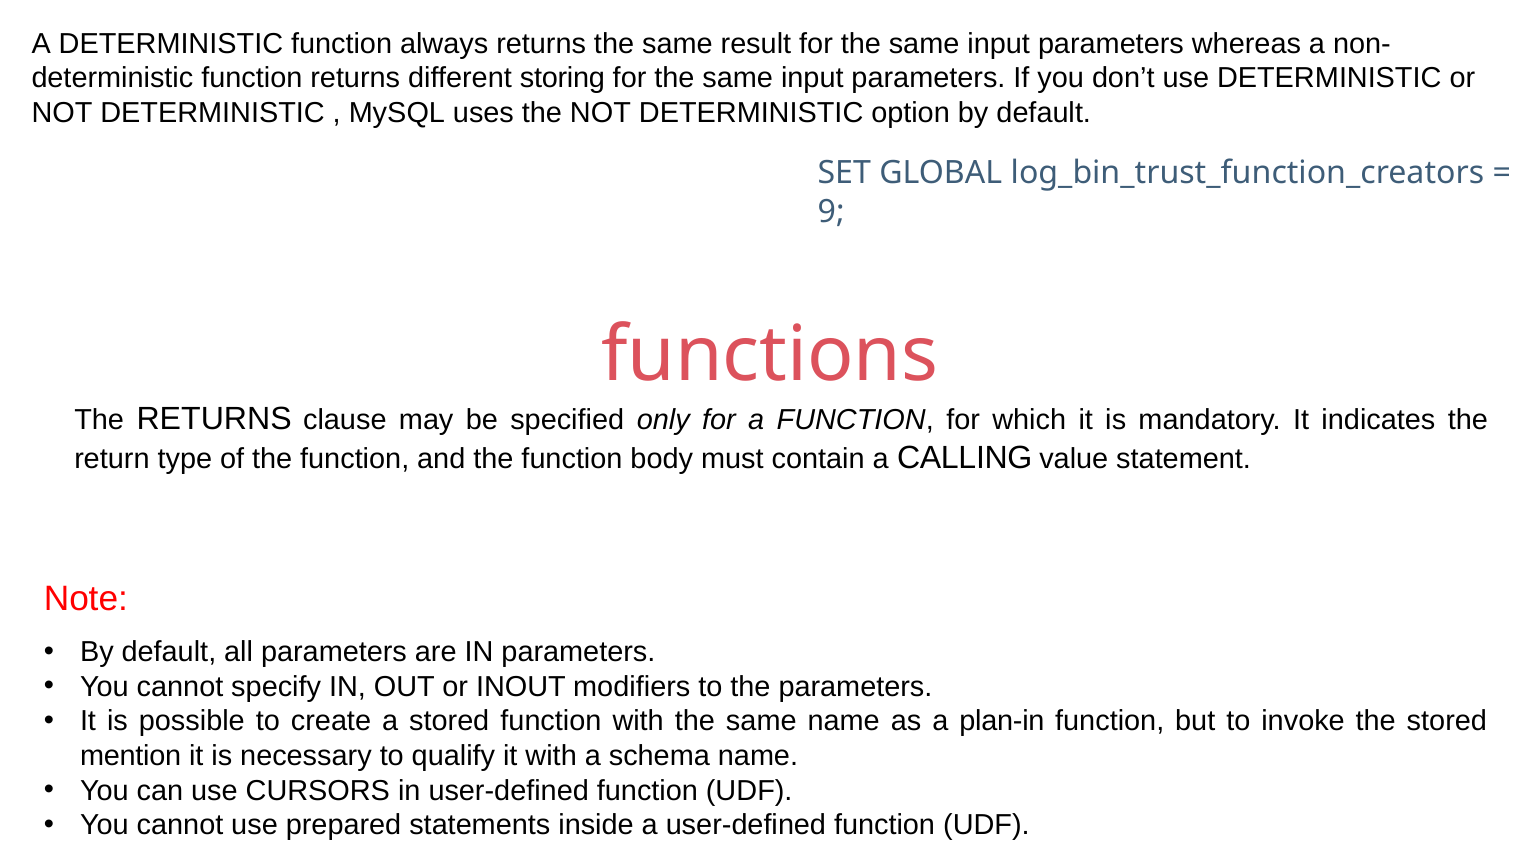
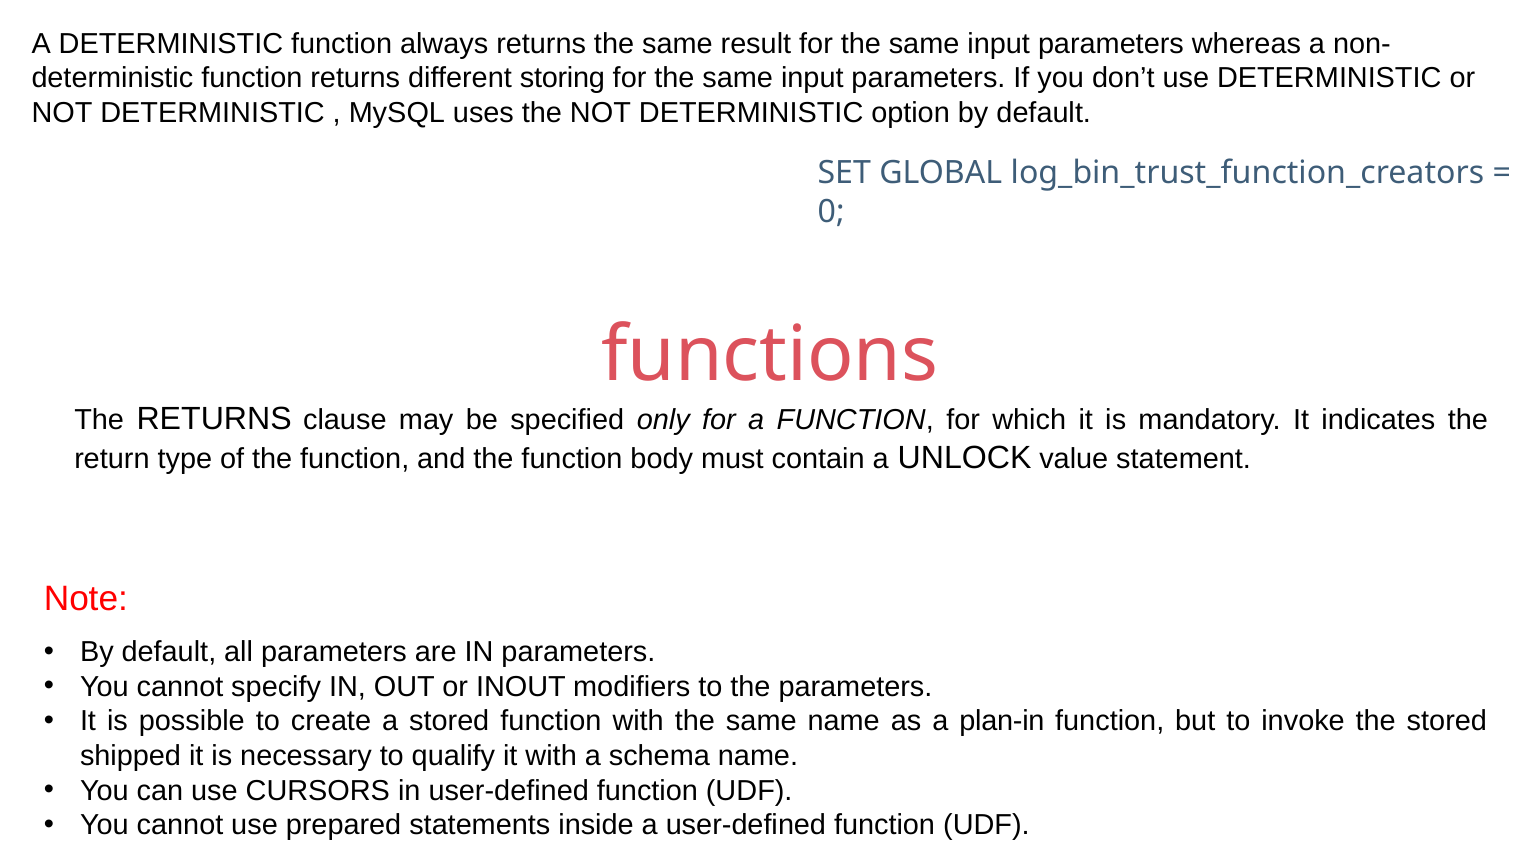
9: 9 -> 0 (831, 212)
CALLING: CALLING -> UNLOCK (965, 458)
mention: mention -> shipped (130, 756)
